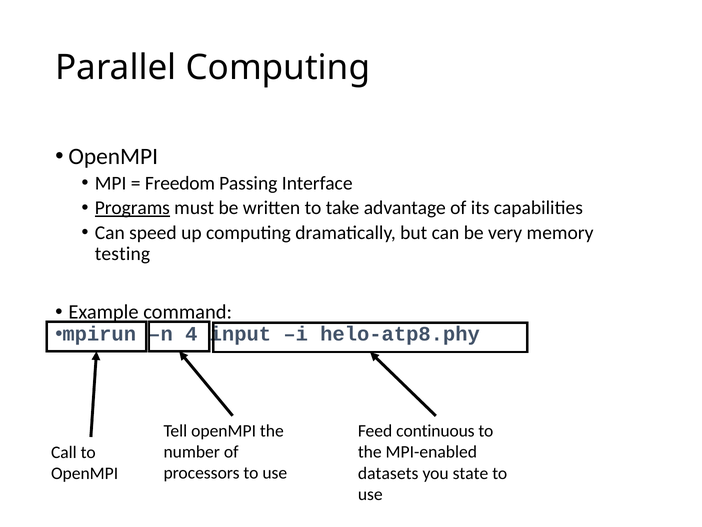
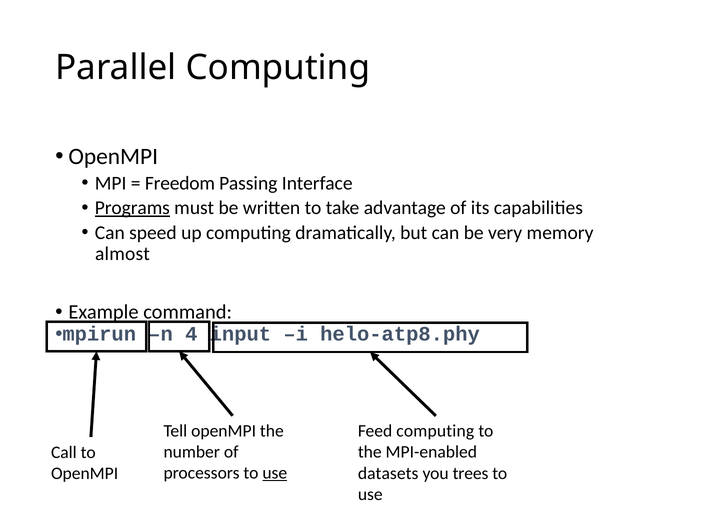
testing: testing -> almost (122, 253)
Feed continuous: continuous -> computing (435, 431)
use underline: none -> present (275, 473)
state: state -> trees (471, 473)
